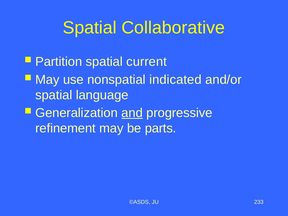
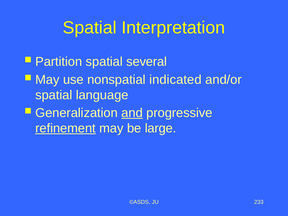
Collaborative: Collaborative -> Interpretation (173, 28)
current: current -> several (147, 62)
refinement underline: none -> present (66, 128)
parts: parts -> large (161, 128)
